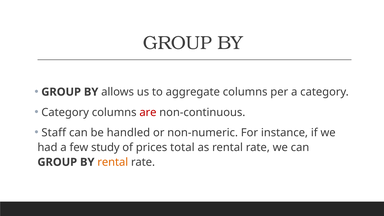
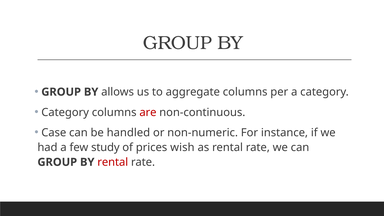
Staff: Staff -> Case (54, 133)
total: total -> wish (182, 147)
rental colour: orange -> red (113, 162)
